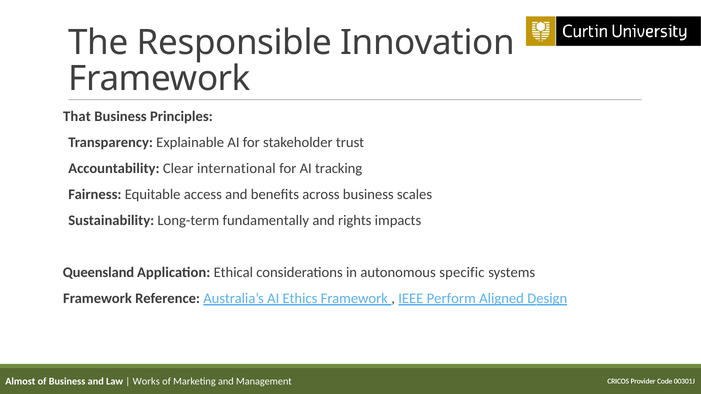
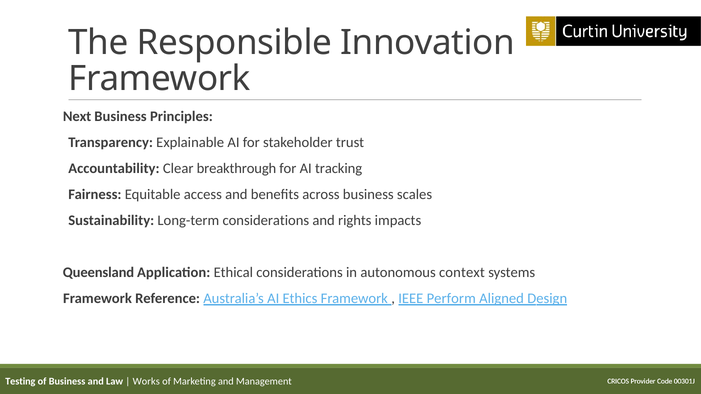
That: That -> Next (77, 117)
international: international -> breakthrough (236, 169)
Long-term fundamentally: fundamentally -> considerations (266, 221)
specific: specific -> context (462, 273)
Almost: Almost -> Testing (20, 382)
